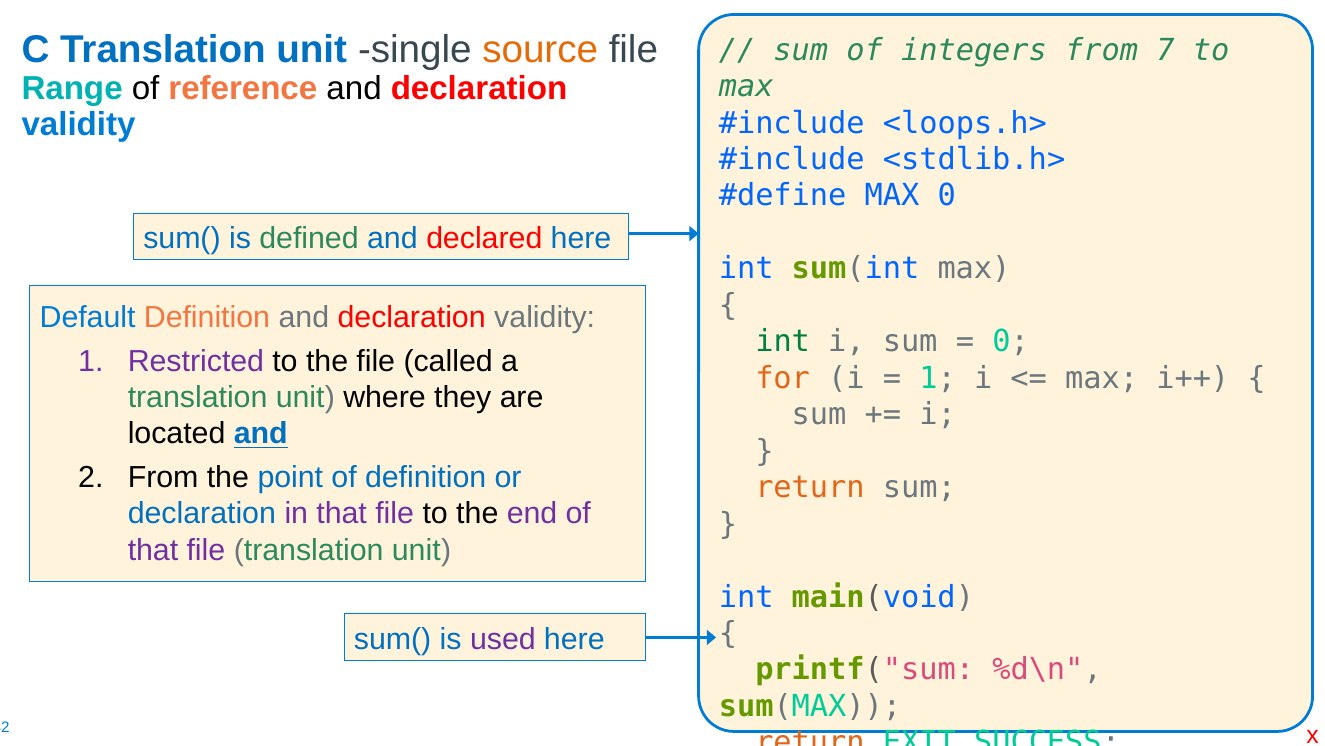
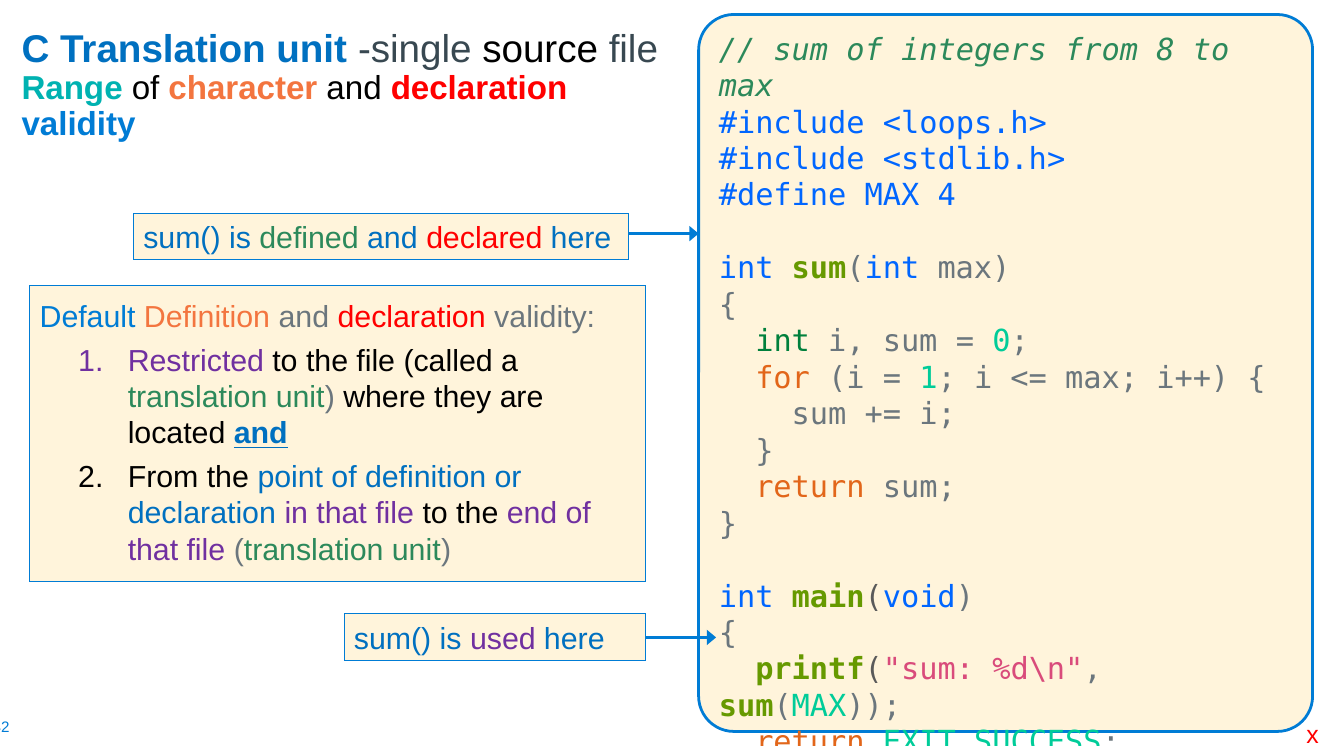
source colour: orange -> black (540, 50)
7: 7 -> 8 (1166, 50)
reference: reference -> character (243, 89)
MAX 0: 0 -> 4 (947, 196)
